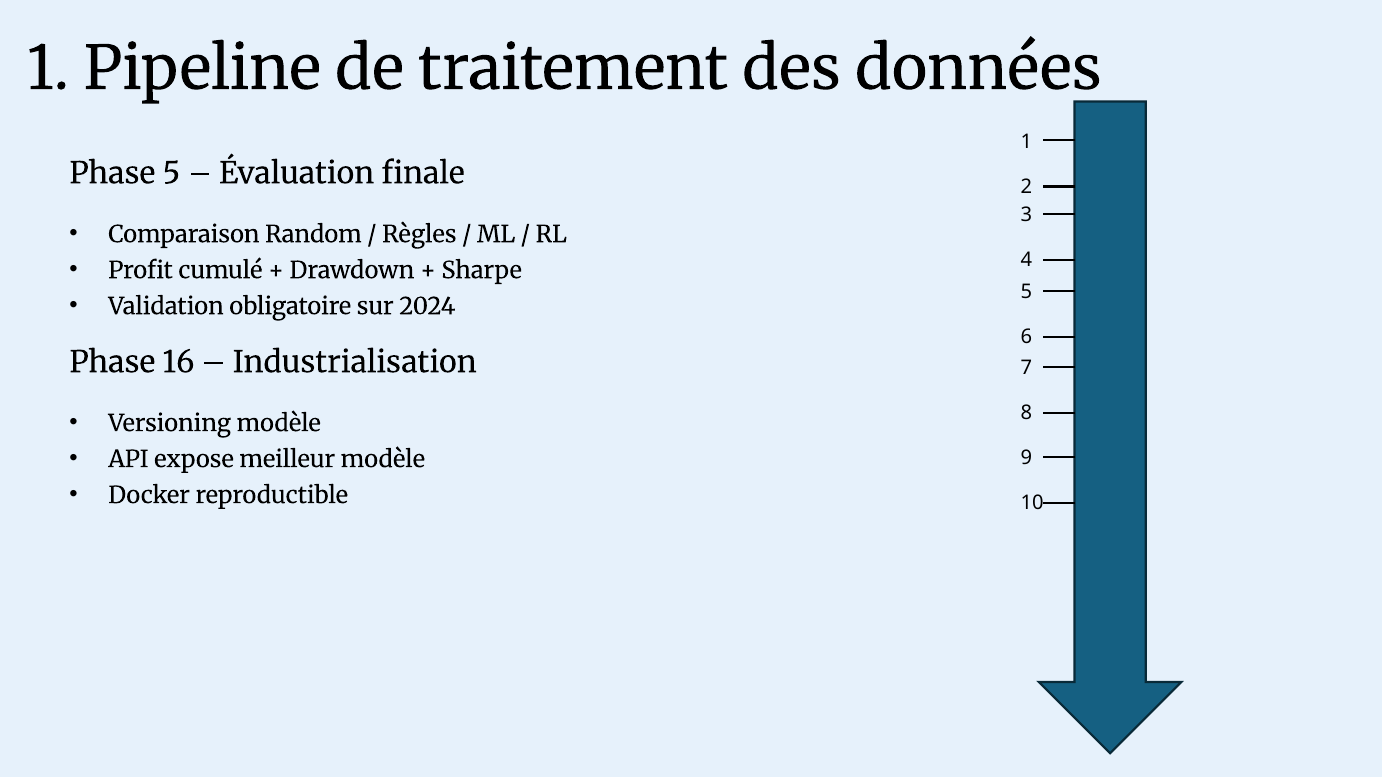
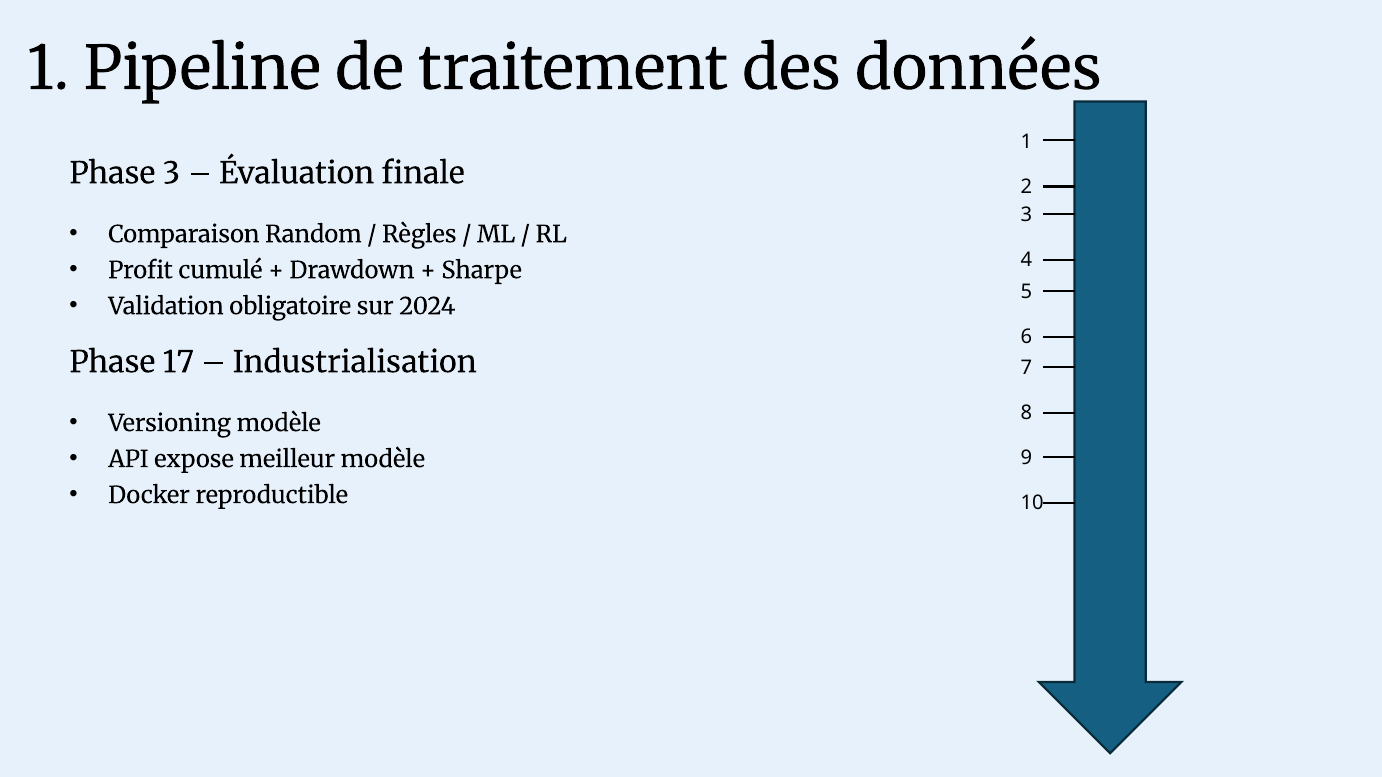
Phase 5: 5 -> 3 (171, 173)
16: 16 -> 17 (178, 363)
